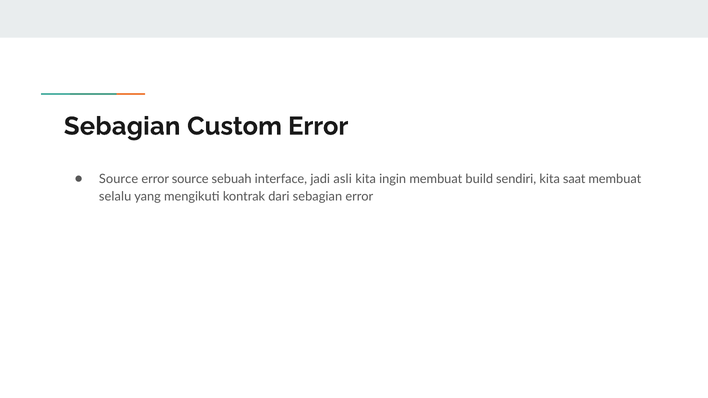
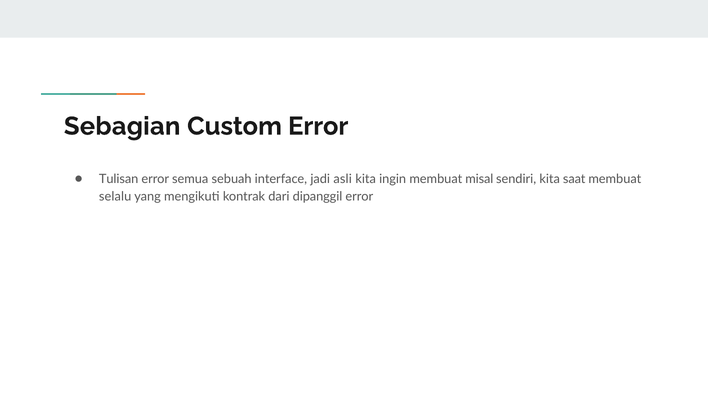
Source: Source -> Tulisan (119, 179)
error source: source -> semua (190, 179)
build: build -> misal (479, 179)
dari sebagian: sebagian -> dipanggil (318, 197)
